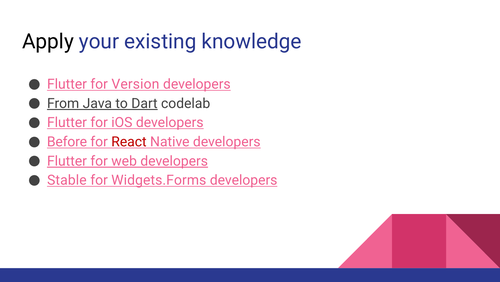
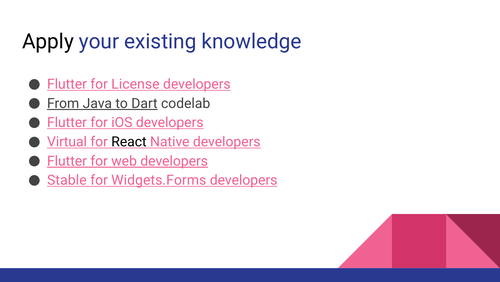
Version: Version -> License (135, 84)
Before: Before -> Virtual (67, 142)
React colour: red -> black (129, 142)
